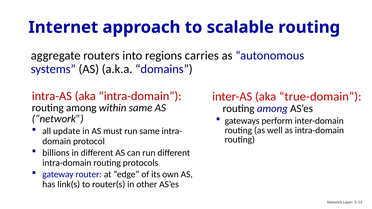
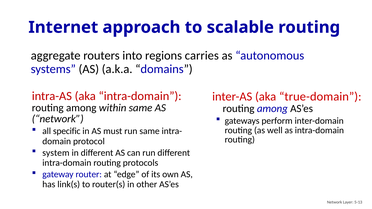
update: update -> specific (67, 131)
billions: billions -> system (56, 153)
